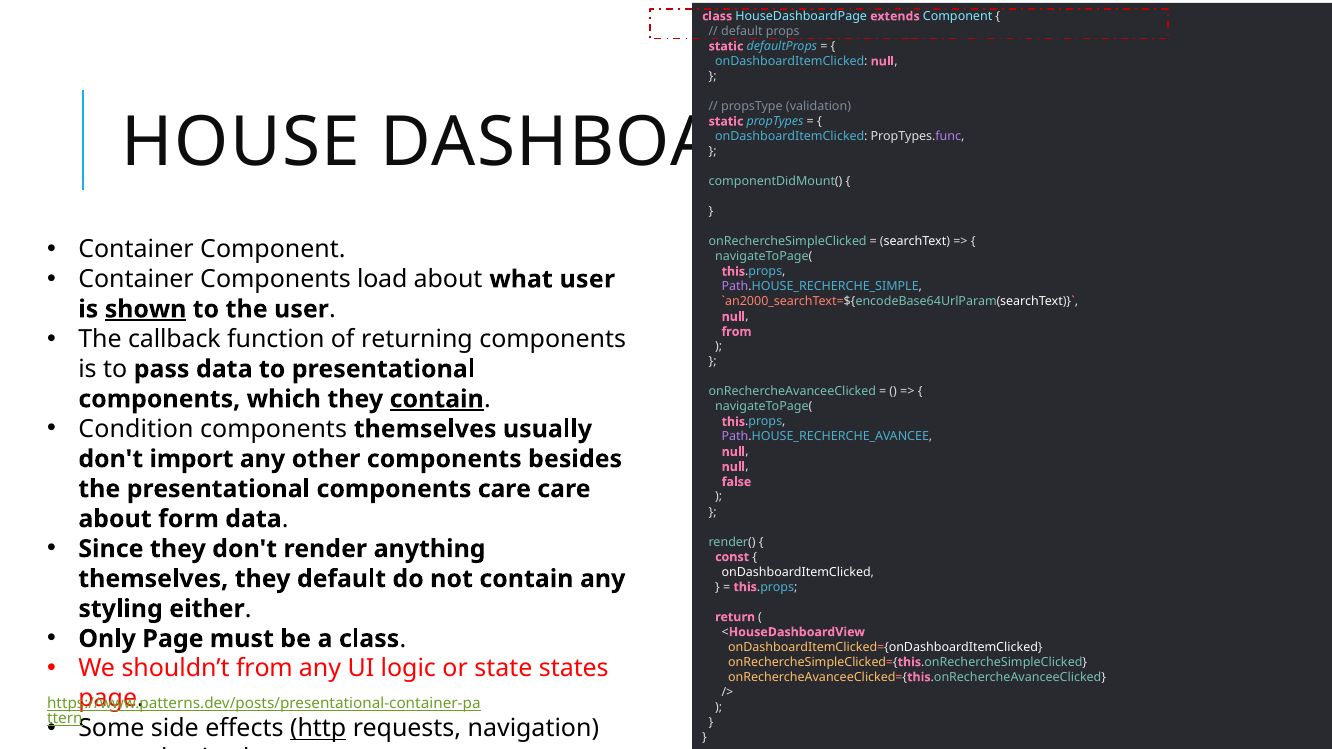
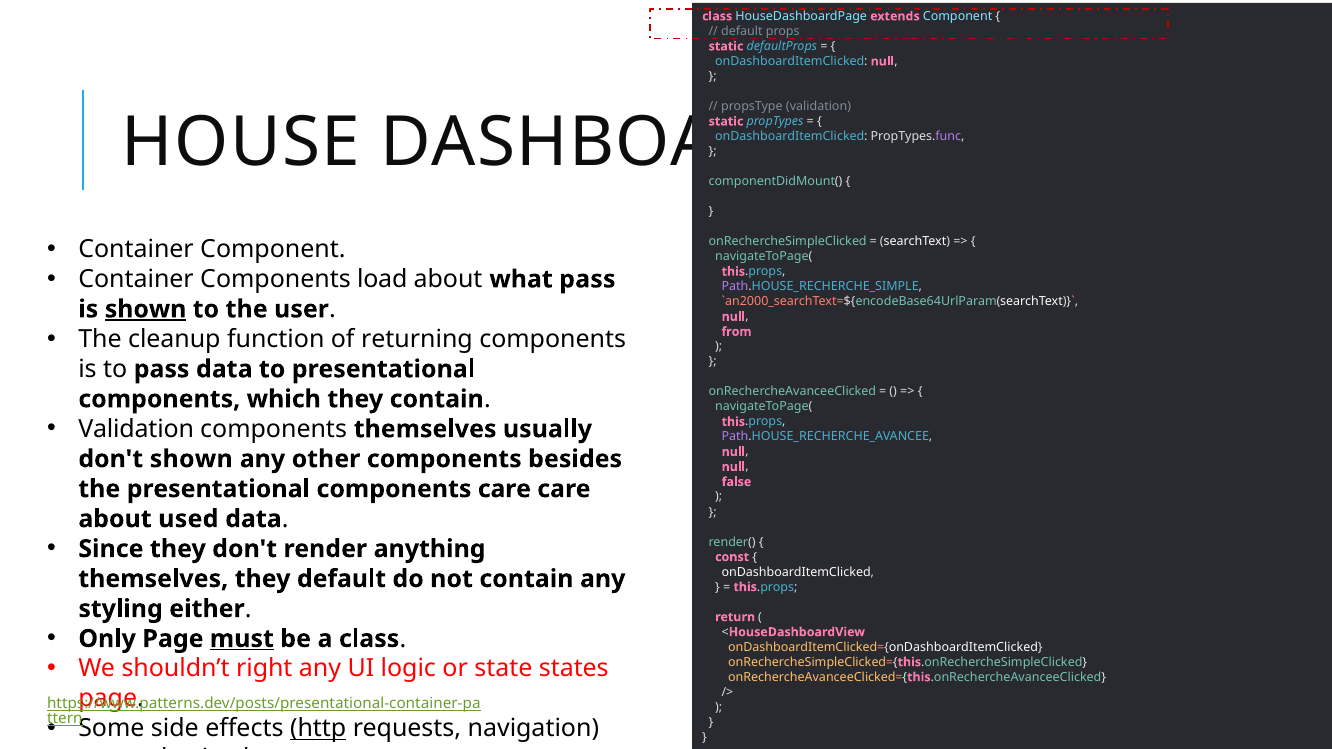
what user: user -> pass (587, 279)
callback: callback -> cleanup (174, 339)
contain underline: present -> none (437, 399)
Condition: Condition -> Validation (136, 429)
don't import: import -> shown (191, 459)
form: form -> used (188, 519)
must underline: none -> present (242, 639)
shouldn’t from: from -> right (264, 669)
